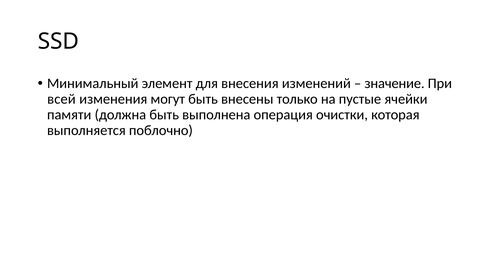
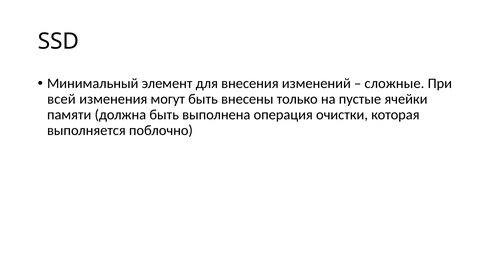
значение: значение -> сложные (394, 84)
